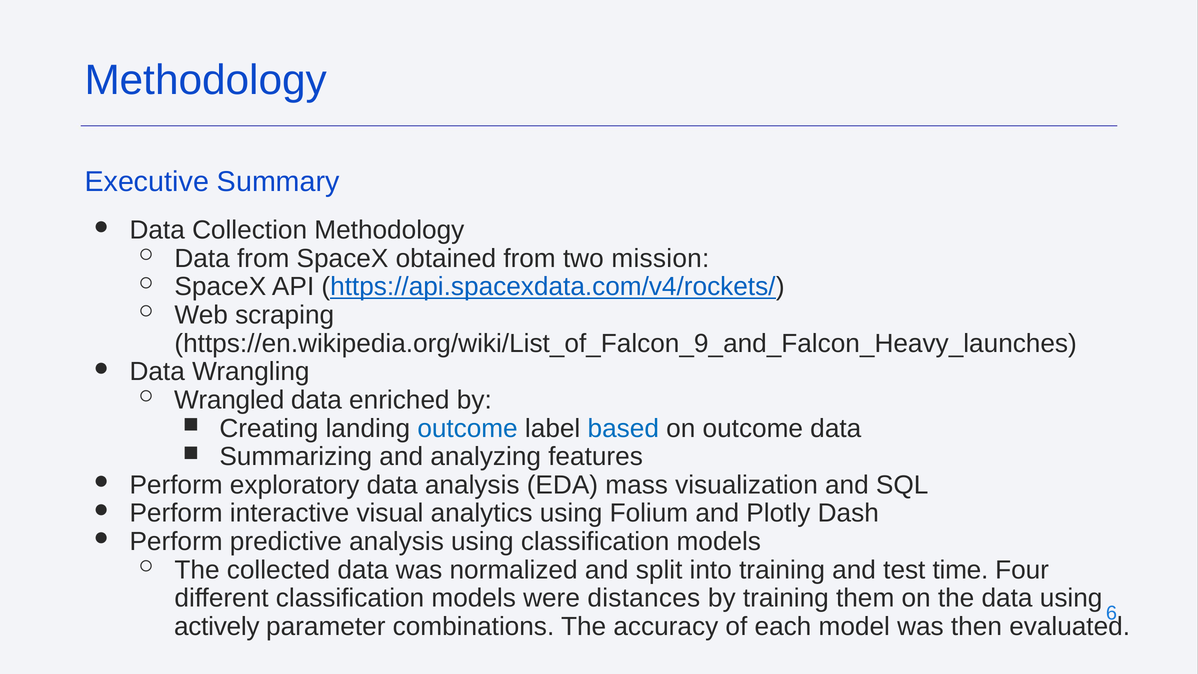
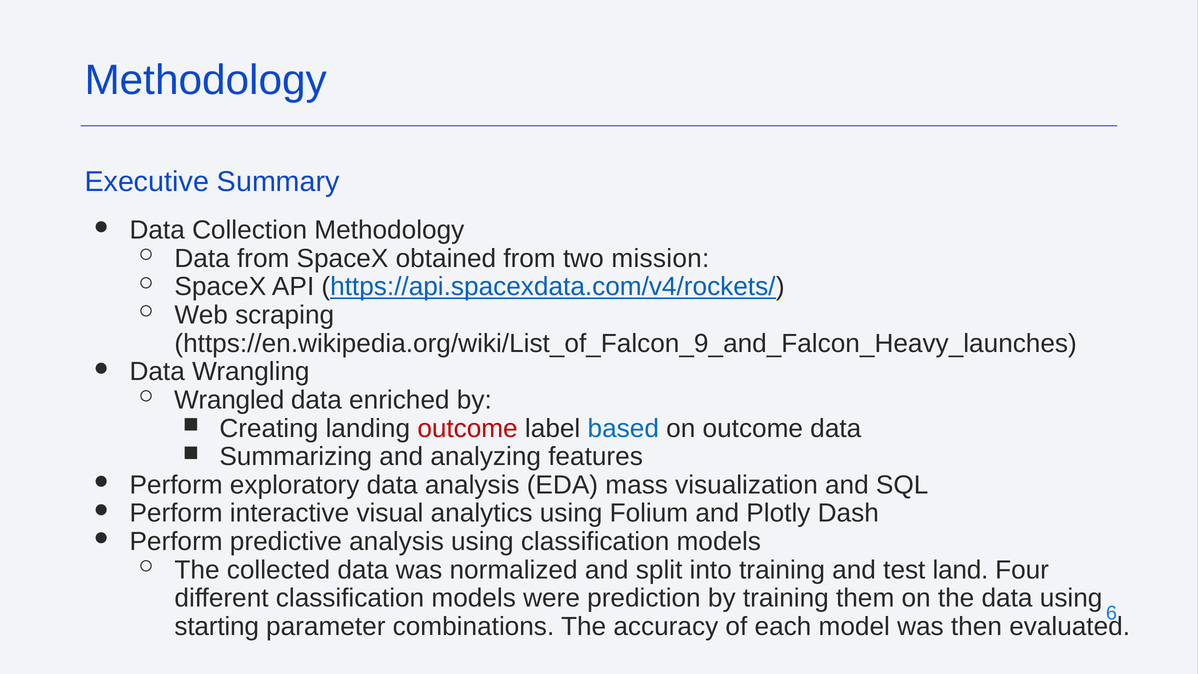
outcome colour: blue -> red (468, 428)
time: time -> land (960, 570)
distances: distances -> prediction (644, 598)
actively: actively -> starting (217, 626)
